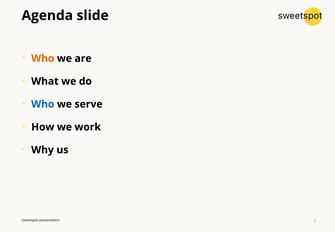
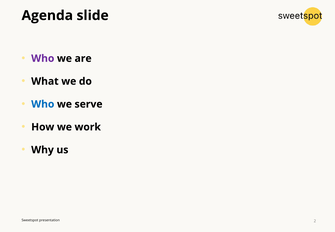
Who colour: orange -> purple (43, 58)
